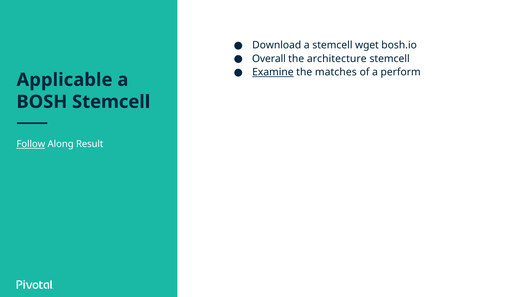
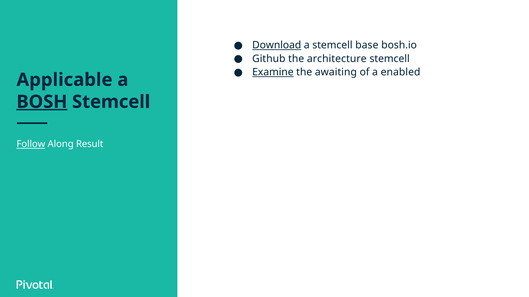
Download underline: none -> present (277, 45)
wget: wget -> base (367, 45)
Overall: Overall -> Github (269, 59)
matches: matches -> awaiting (336, 72)
perform: perform -> enabled (401, 72)
BOSH underline: none -> present (42, 102)
